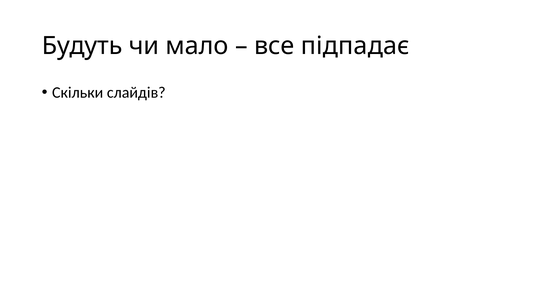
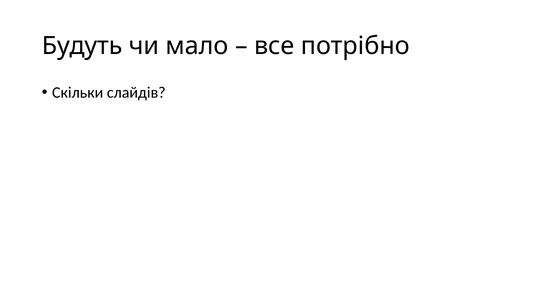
підпадає: підпадає -> потрібно (355, 46)
